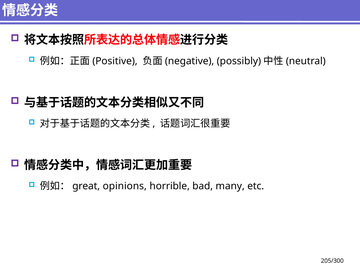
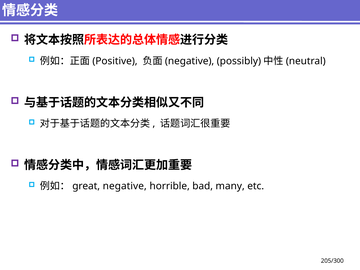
opinions: opinions -> negative (125, 186)
